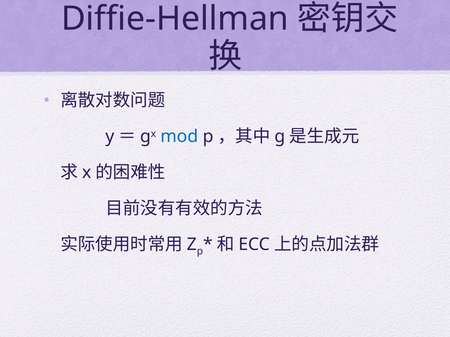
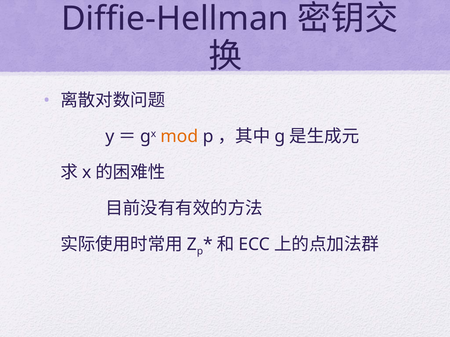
mod colour: blue -> orange (179, 137)
